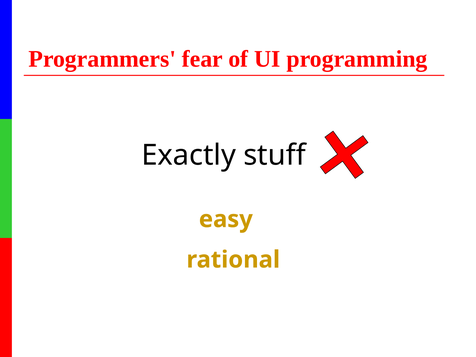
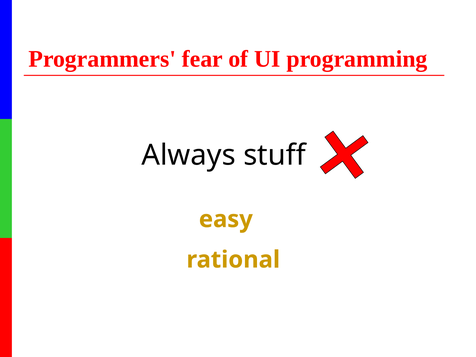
Exactly: Exactly -> Always (189, 155)
